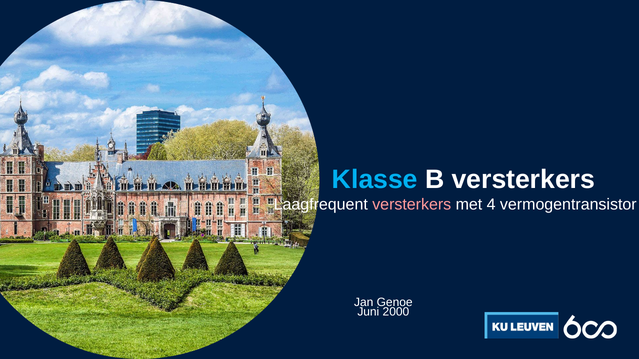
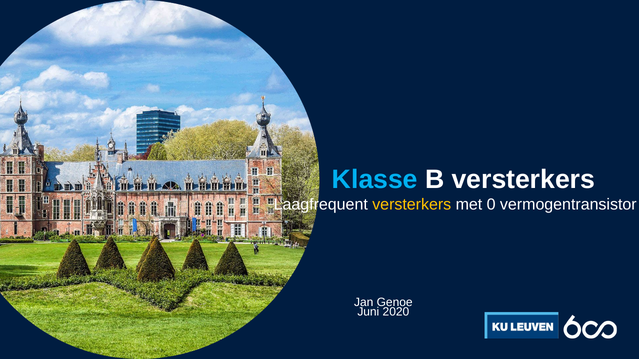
versterkers colour: pink -> yellow (412, 205)
4: 4 -> 0 (491, 205)
2000: 2000 -> 2020 (396, 312)
